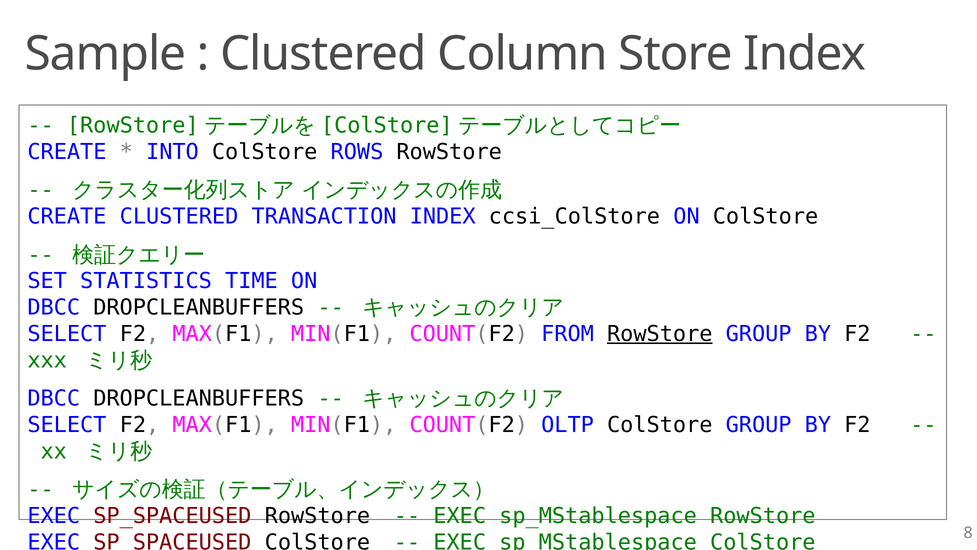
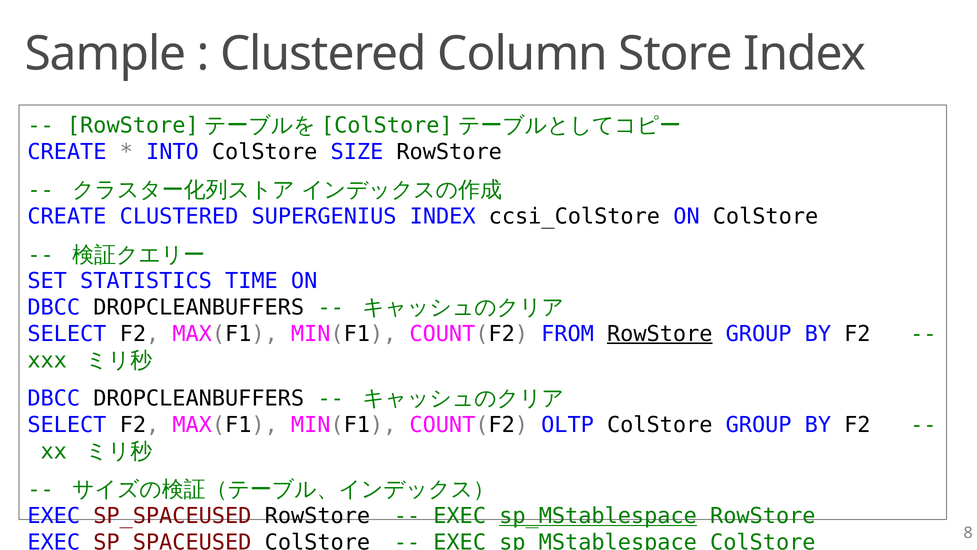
ROWS: ROWS -> SIZE (357, 152)
TRANSACTION: TRANSACTION -> SUPERGENIUS (324, 216)
sp_MStablespace underline: none -> present (598, 516)
